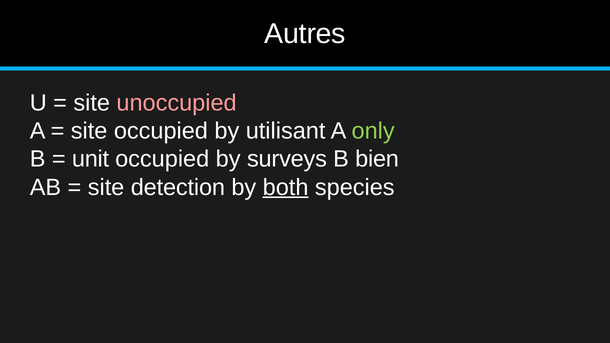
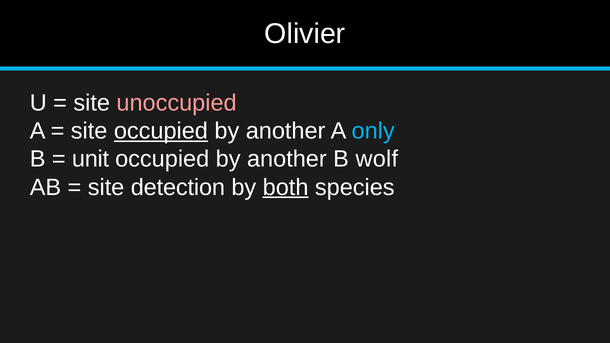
Autres: Autres -> Olivier (305, 34)
occupied underline: none -> present (161, 131)
utilisant: utilisant -> another (286, 131)
only colour: light green -> light blue (373, 131)
surveys: surveys -> another (287, 159)
bien: bien -> wolf (377, 159)
